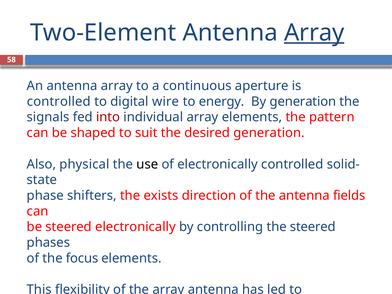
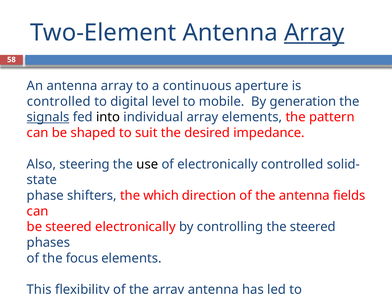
wire: wire -> level (166, 101)
energy: energy -> mobile (222, 101)
signals underline: none -> present (48, 117)
into colour: red -> black (108, 117)
desired generation: generation -> impedance (269, 133)
Also physical: physical -> steering (85, 164)
exists: exists -> which (161, 196)
